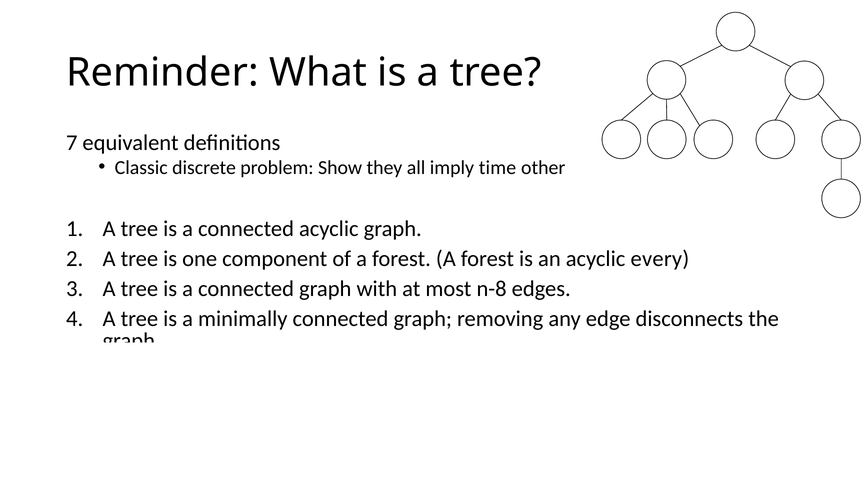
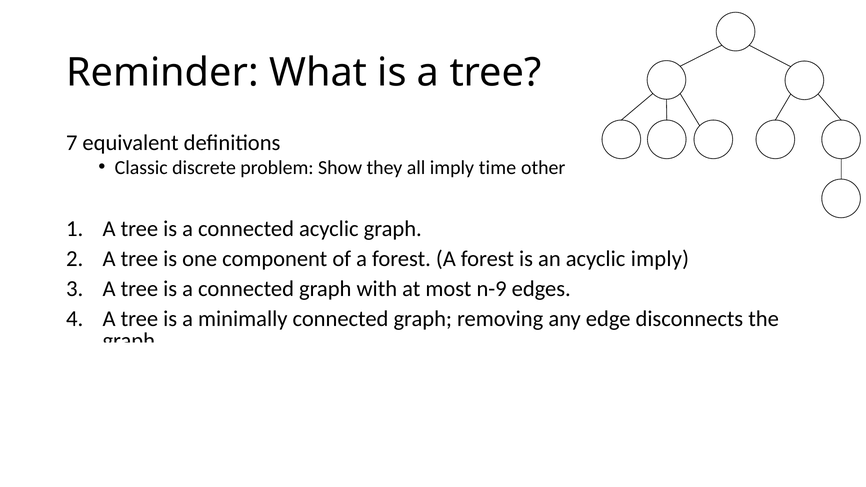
acyclic every: every -> imply (660, 259)
n-8: n-8 -> n-9 (492, 289)
